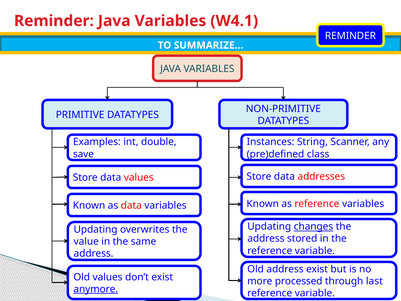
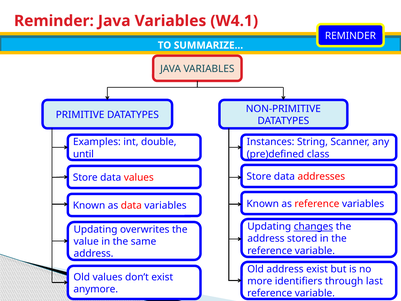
save: save -> until (83, 154)
processed: processed -> identifiers (299, 281)
anymore underline: present -> none (96, 289)
